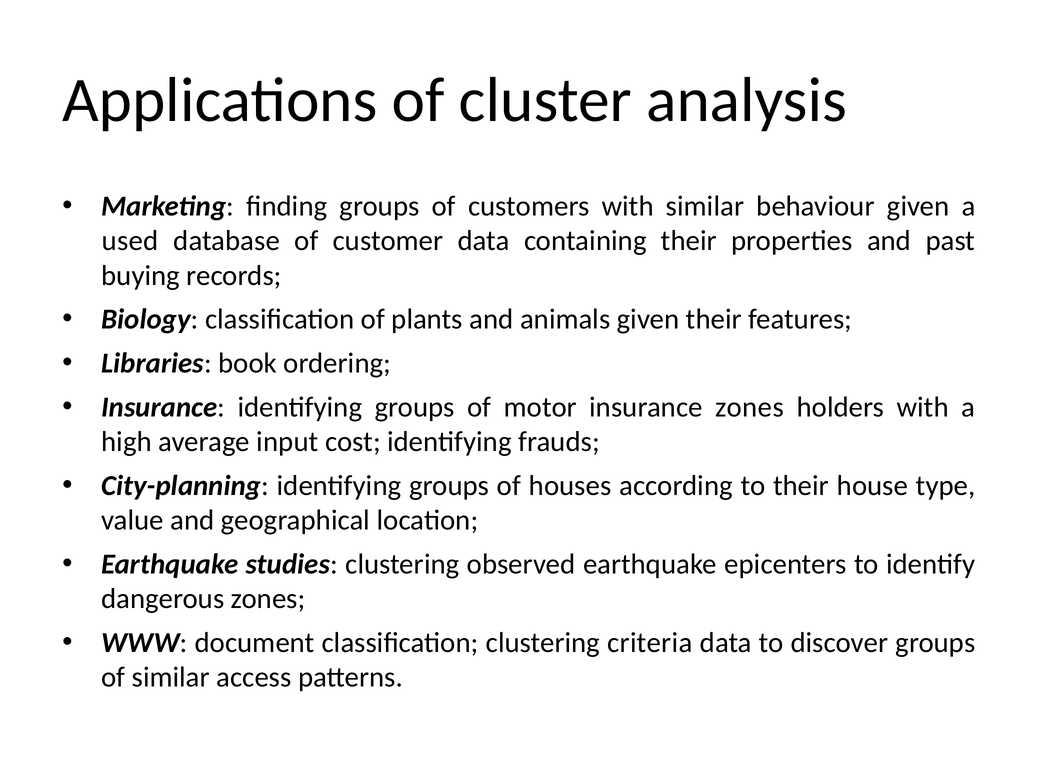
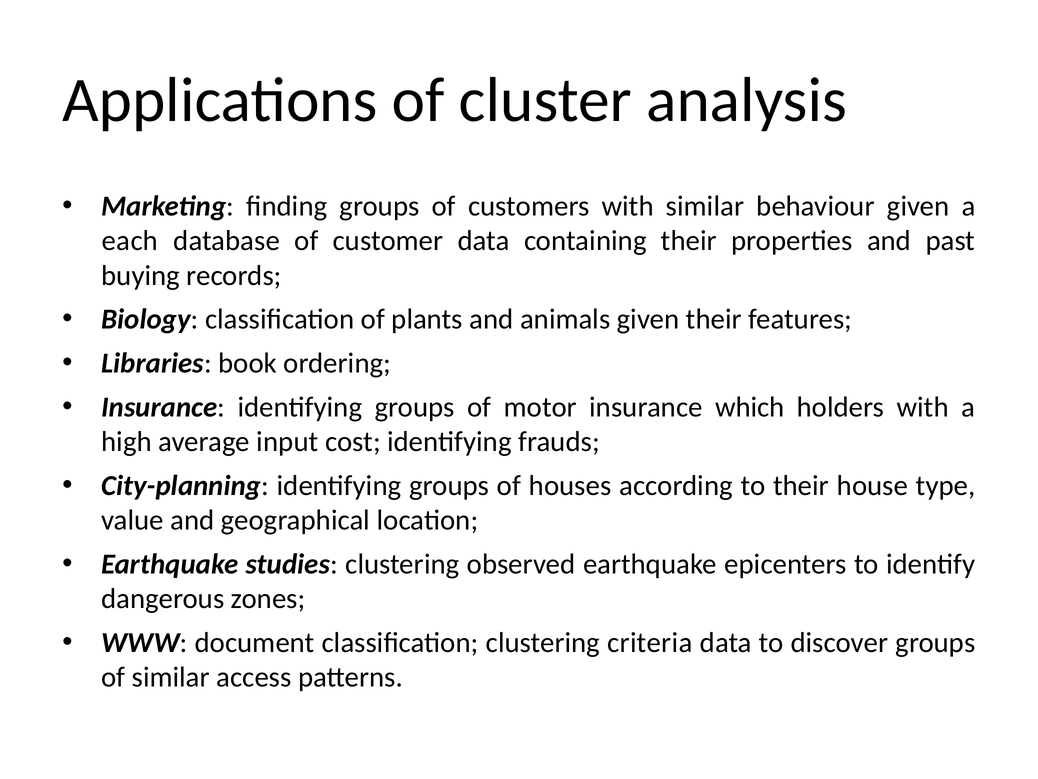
used: used -> each (130, 241)
insurance zones: zones -> which (750, 407)
